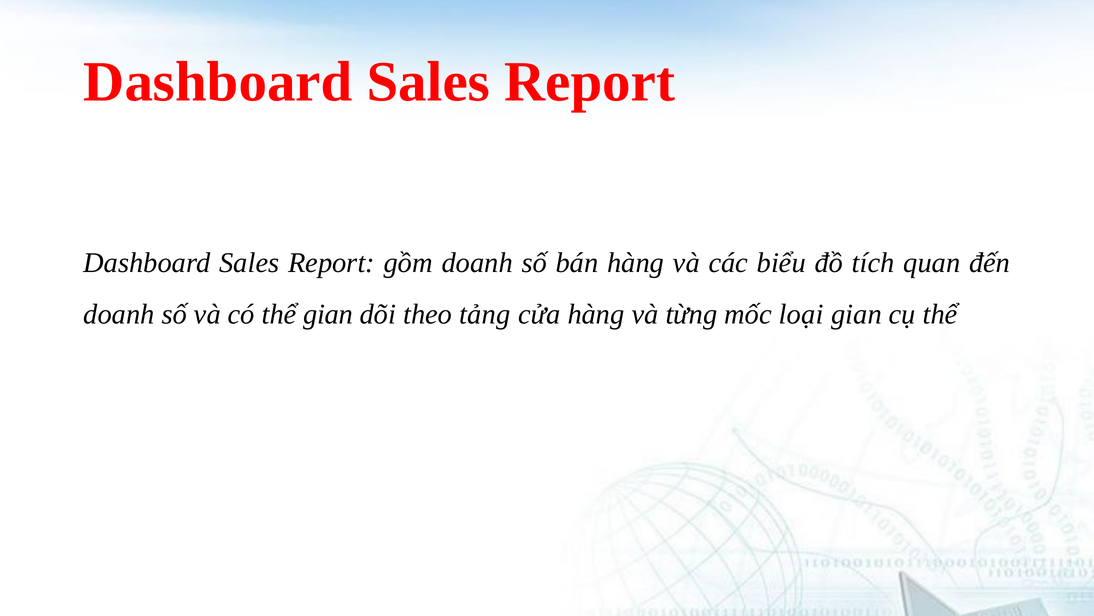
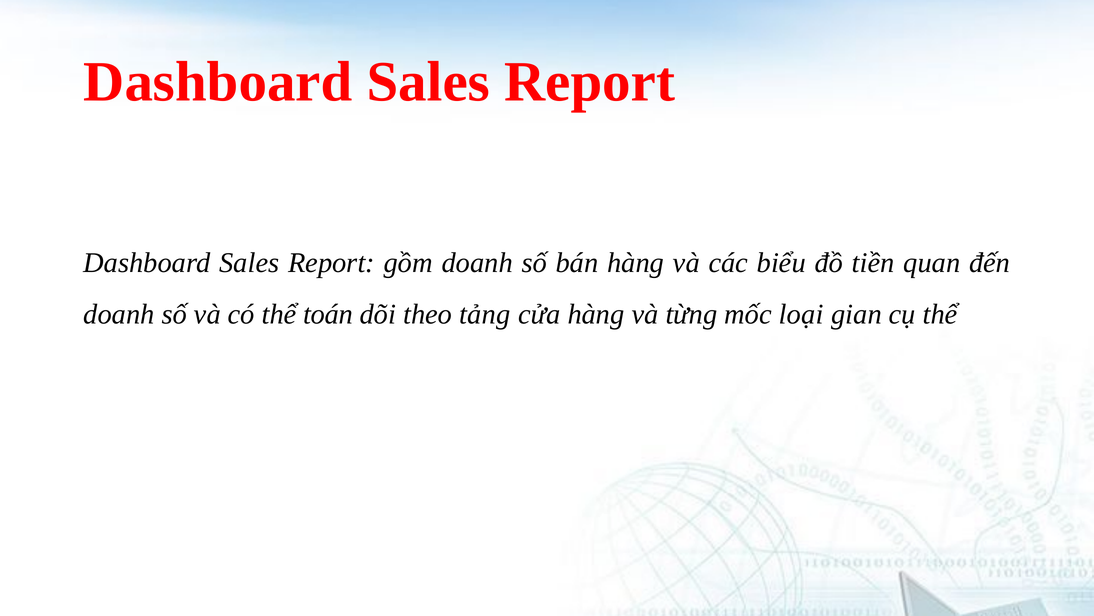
tích: tích -> tiền (873, 263)
thể gian: gian -> toán (328, 314)
